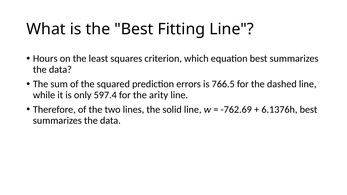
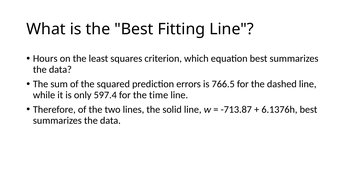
arity: arity -> time (159, 95)
-762.69: -762.69 -> -713.87 (236, 110)
